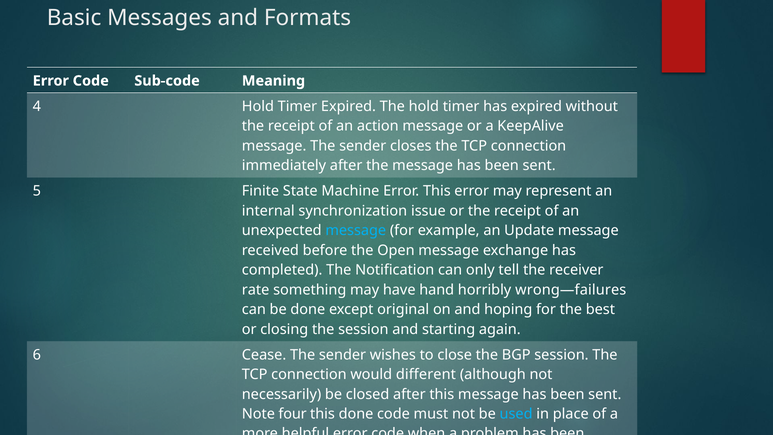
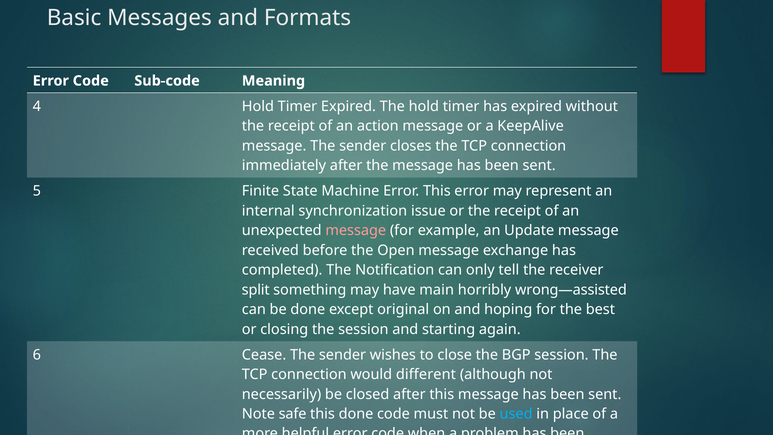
message colour: light blue -> pink (356, 230)
rate: rate -> split (256, 290)
hand: hand -> main (437, 290)
wrong—failures: wrong—failures -> wrong—assisted (571, 290)
four: four -> safe (293, 414)
